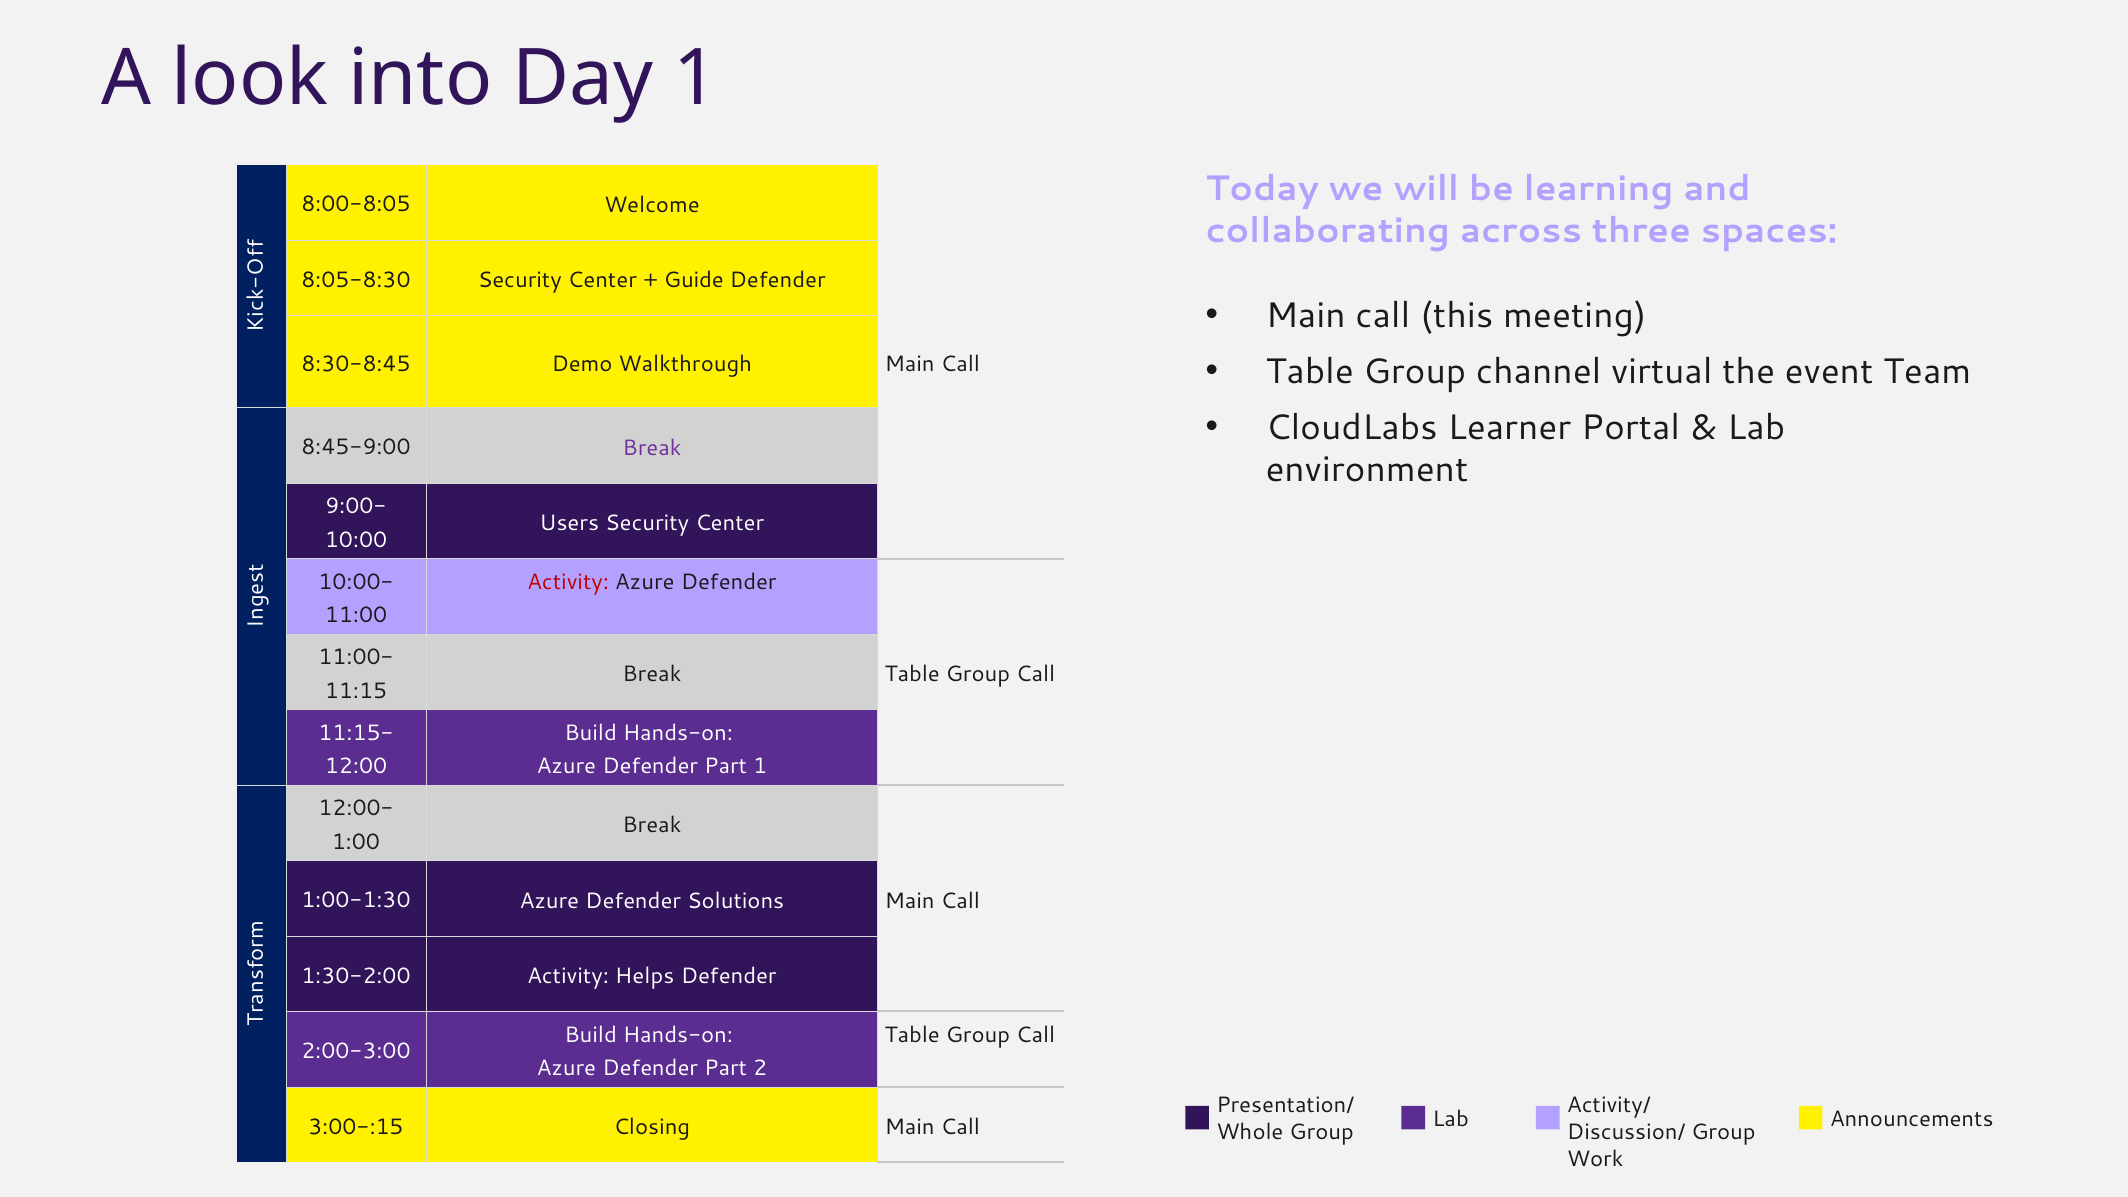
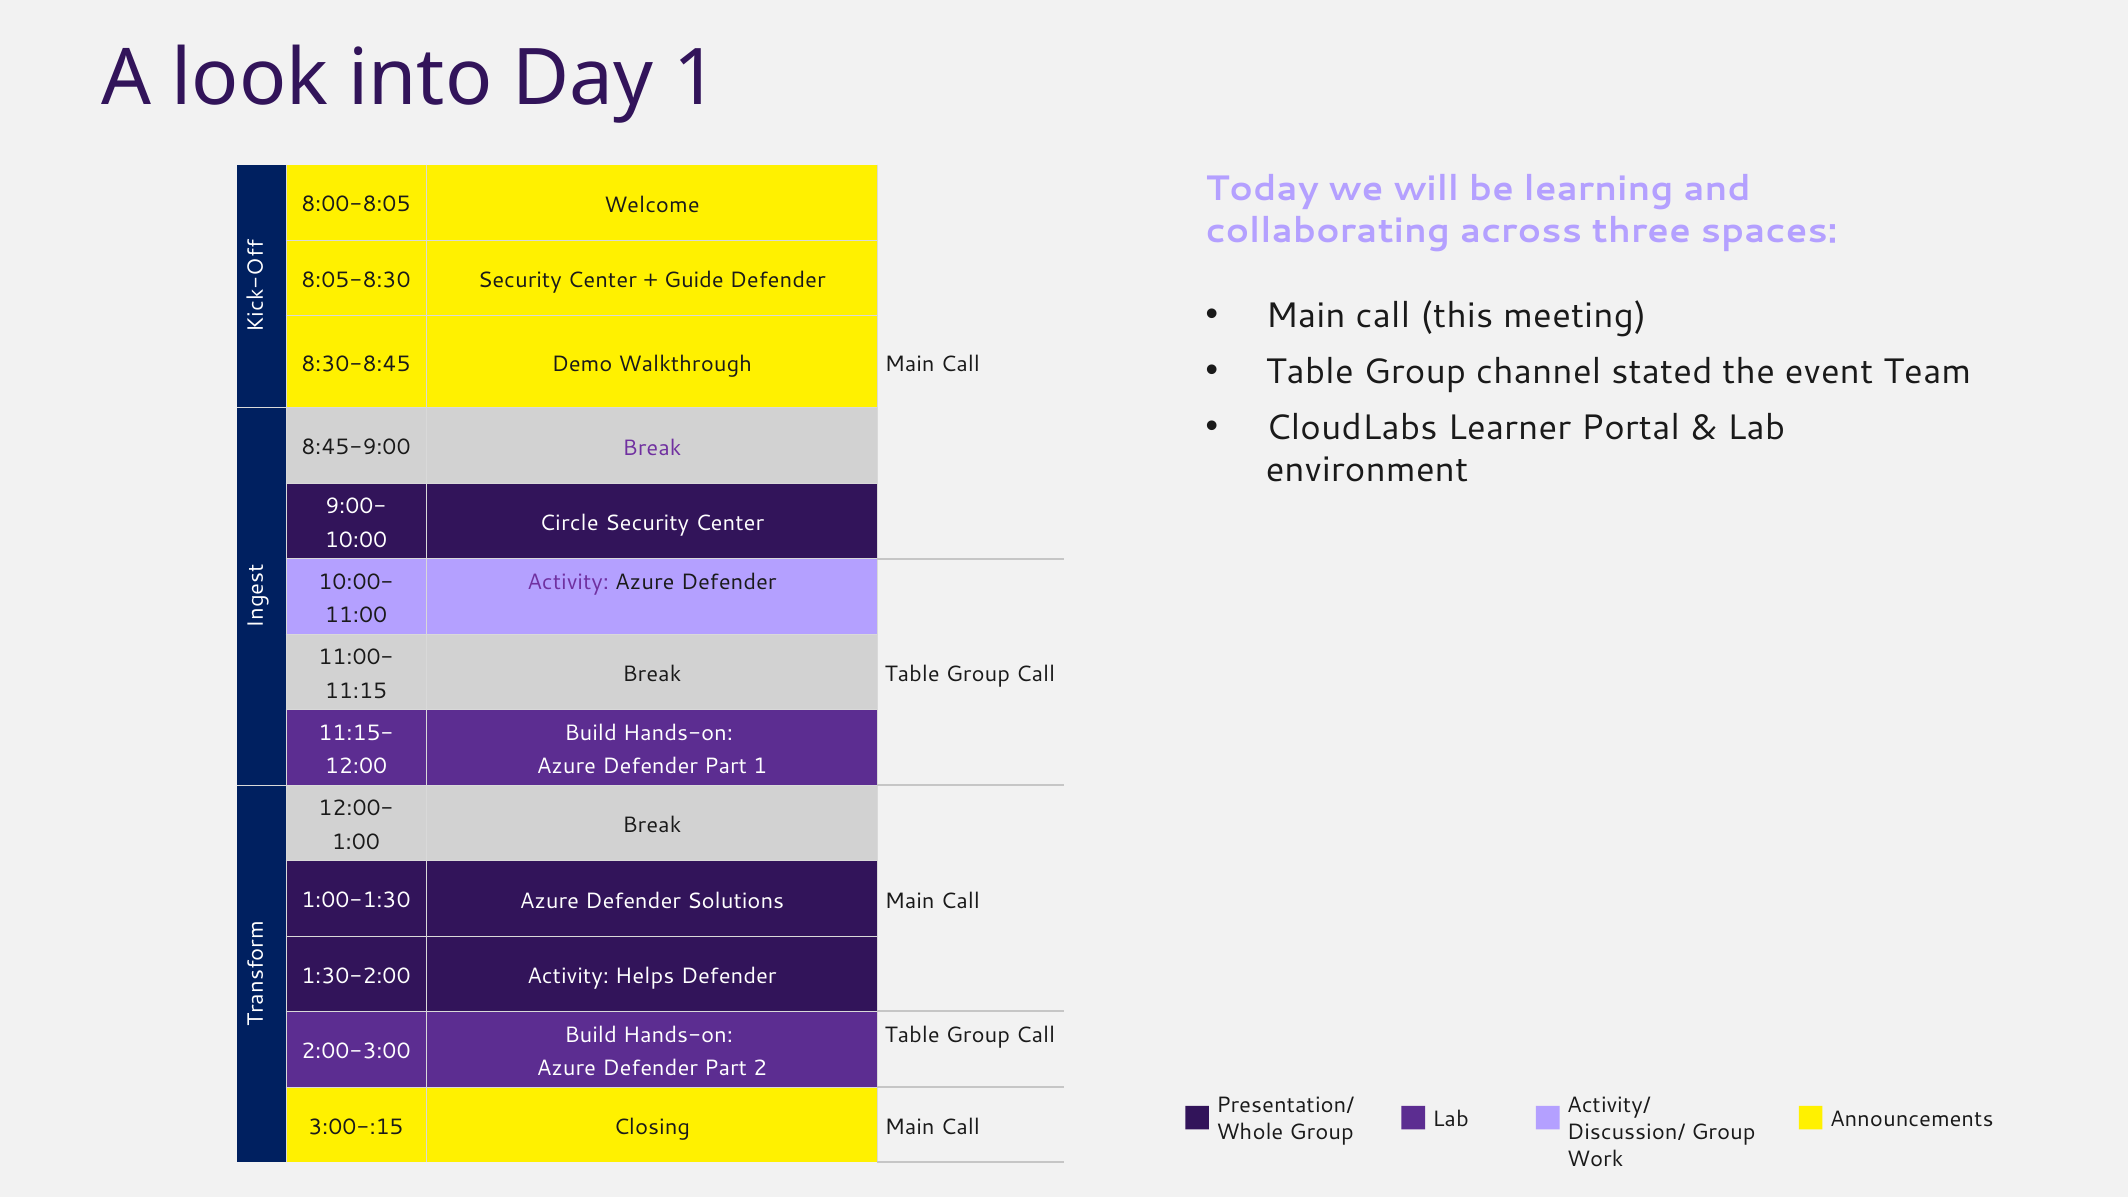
virtual: virtual -> stated (1662, 372)
Users: Users -> Circle (569, 524)
Activity colour: red -> purple (568, 582)
